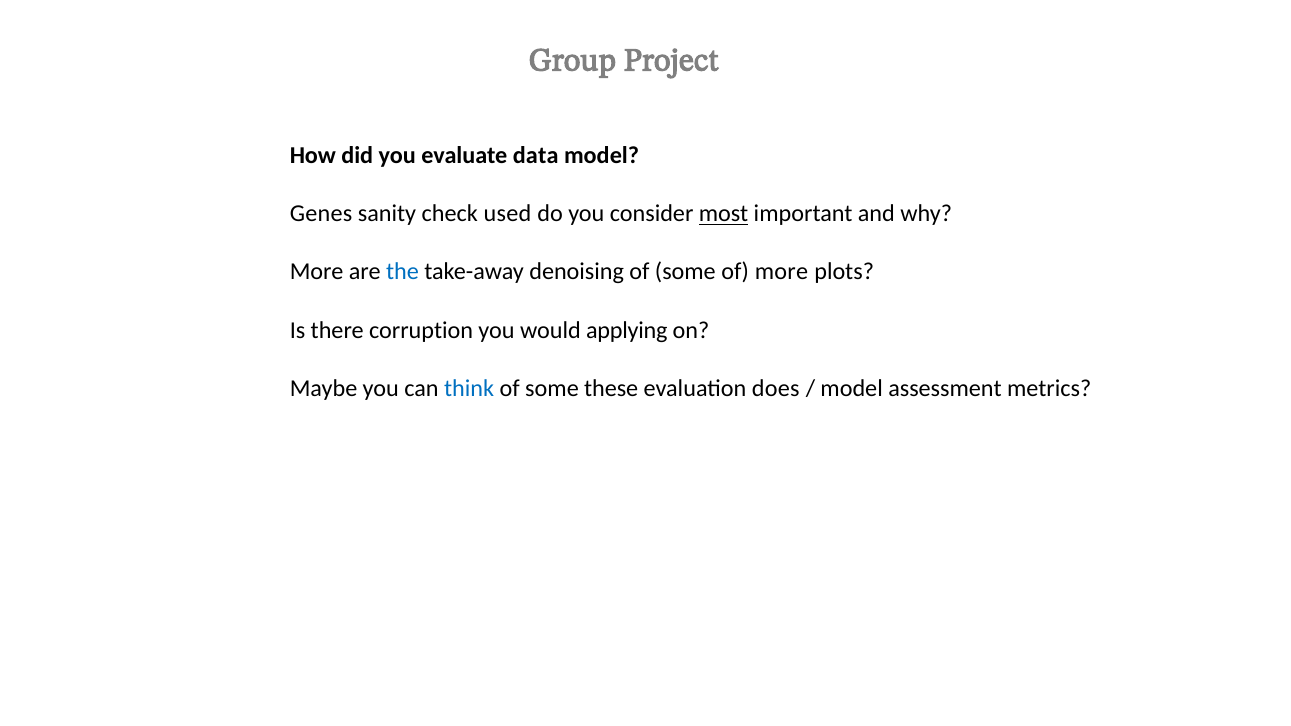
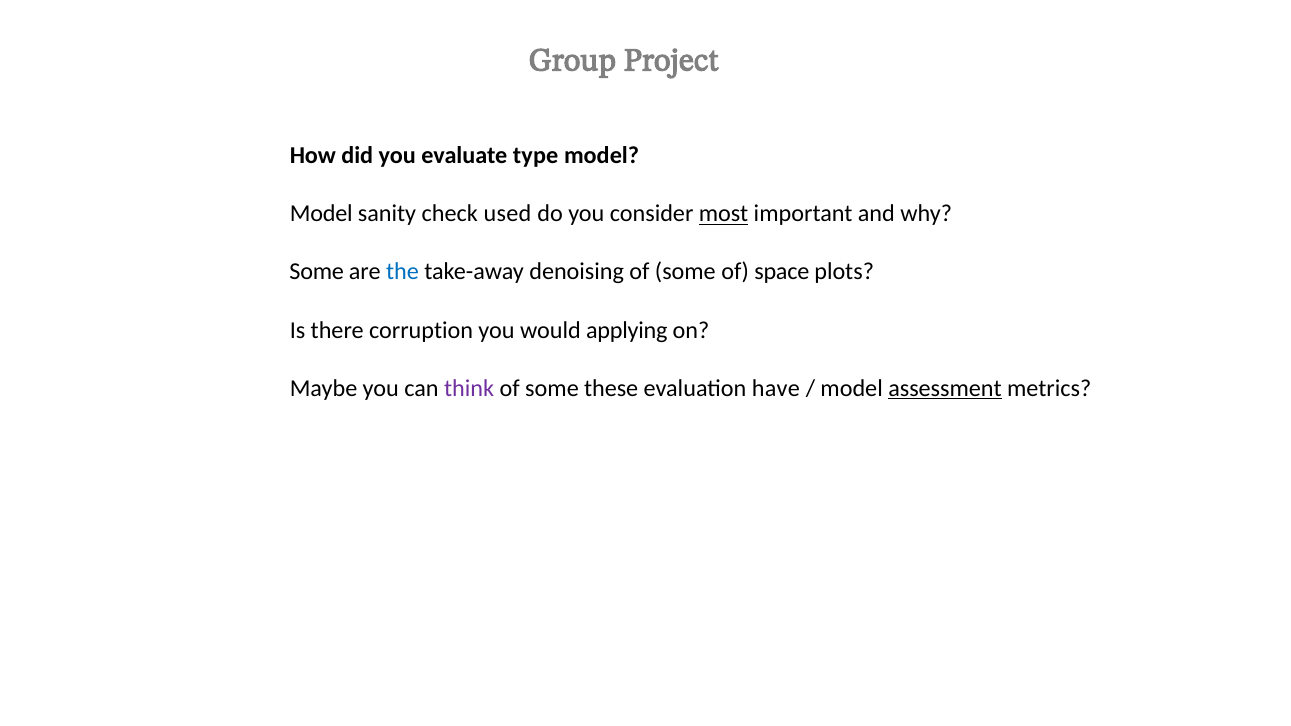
data: data -> type (536, 156)
Genes: Genes -> Model (321, 214)
More: More -> Some (317, 272)
of more: more -> space (782, 272)
think colour: blue -> purple (469, 388)
does: does -> have (776, 388)
assessment underline: none -> present (945, 388)
